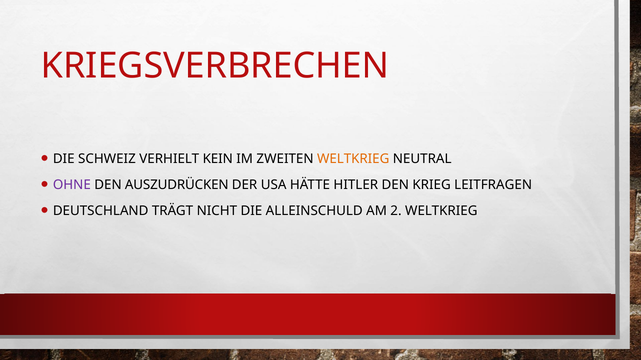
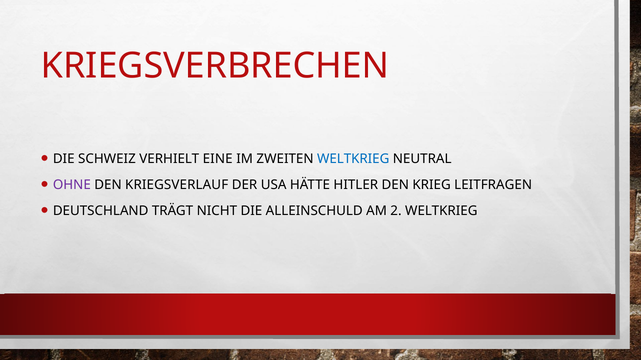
KEIN: KEIN -> EINE (218, 159)
WELTKRIEG colour: orange -> blue (353, 159)
AUSZUDRÜCKEN: AUSZUDRÜCKEN -> KRIEGSVERLAUF (177, 185)
